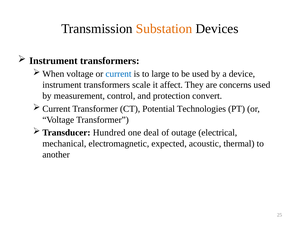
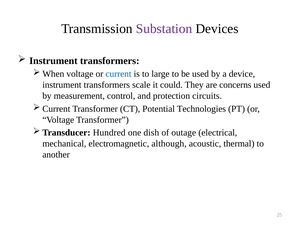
Substation colour: orange -> purple (164, 29)
affect: affect -> could (171, 85)
convert: convert -> circuits (207, 96)
deal: deal -> dish (151, 133)
expected: expected -> although (169, 144)
